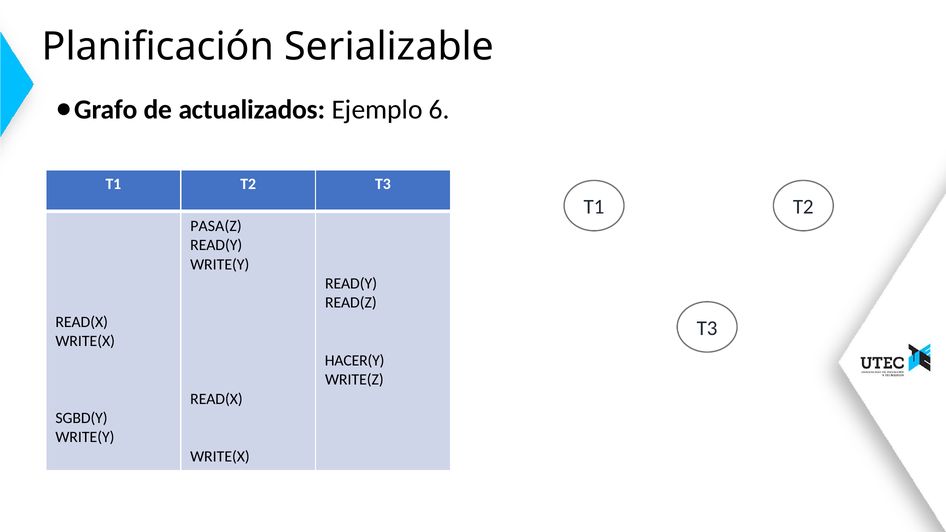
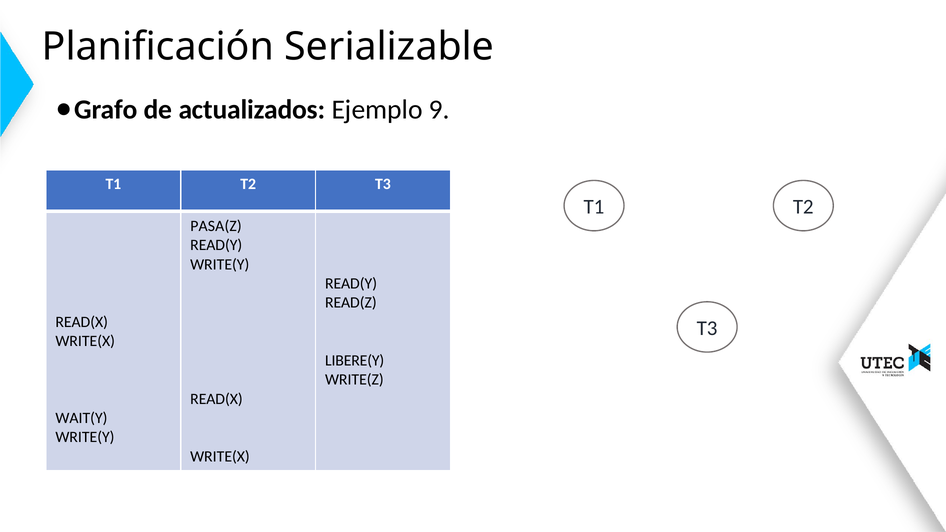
6: 6 -> 9 (439, 110)
HACER(Y: HACER(Y -> LIBERE(Y (355, 361)
SGBD(Y: SGBD(Y -> WAIT(Y (81, 418)
